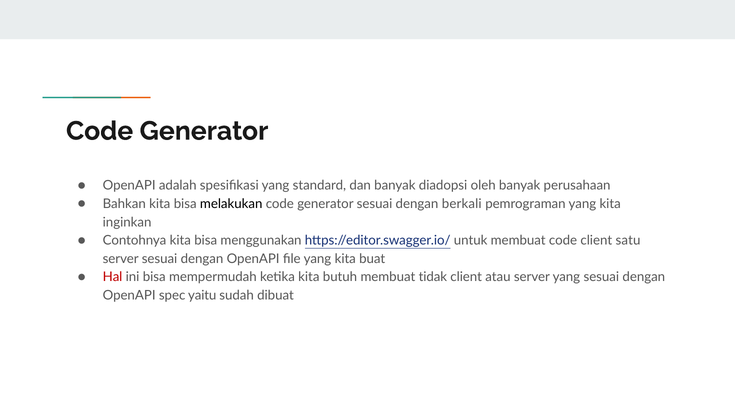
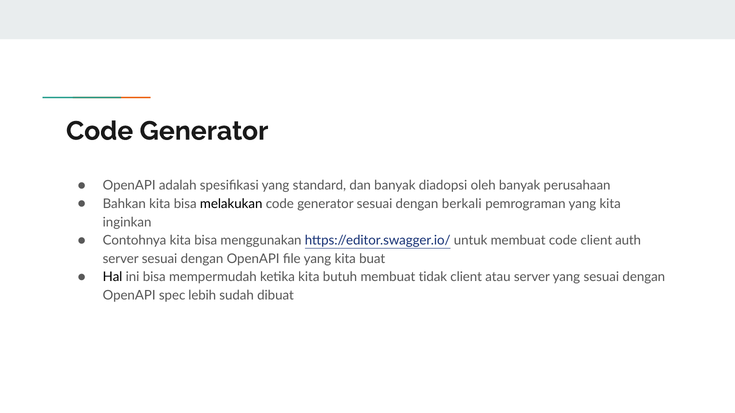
satu: satu -> auth (628, 241)
Hal colour: red -> black (113, 277)
yaitu: yaitu -> lebih (202, 296)
